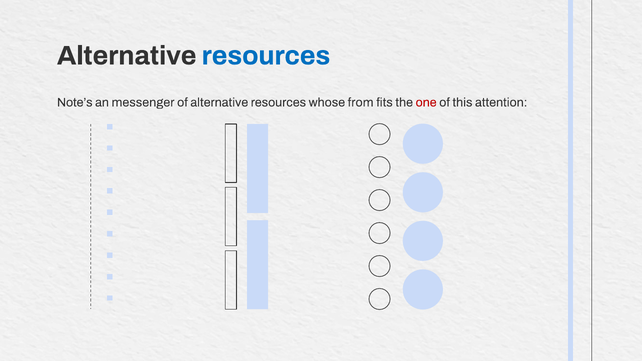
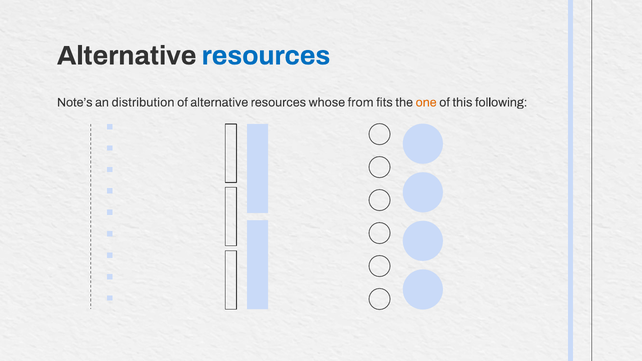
messenger: messenger -> distribution (143, 102)
one colour: red -> orange (426, 102)
attention: attention -> following (501, 102)
